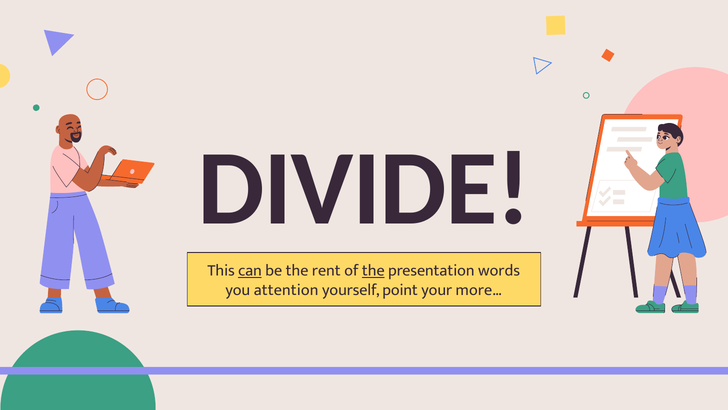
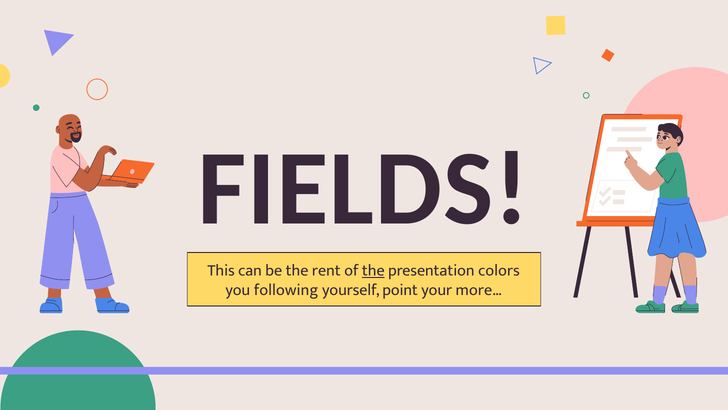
DIVIDE: DIVIDE -> FIELDS (363, 189)
can underline: present -> none (250, 270)
words: words -> colors (499, 270)
attention: attention -> following (286, 290)
